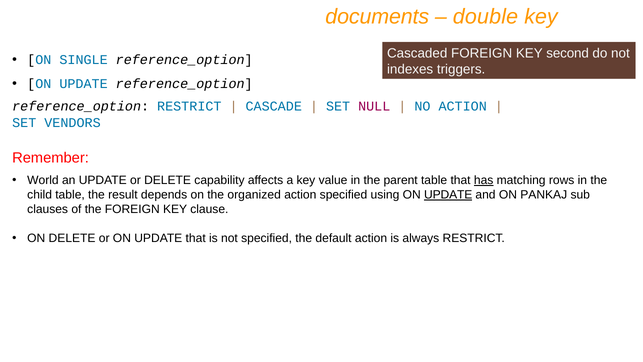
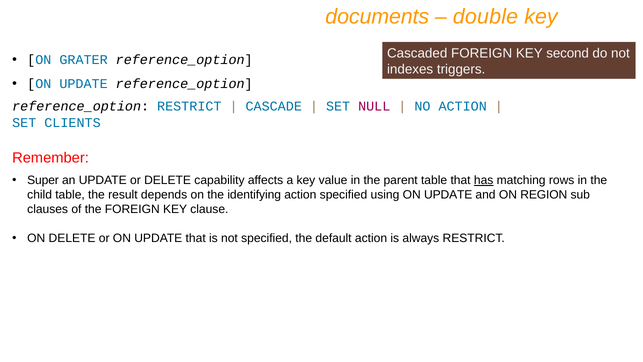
SINGLE: SINGLE -> GRATER (84, 60)
VENDORS: VENDORS -> CLIENTS (72, 123)
World: World -> Super (43, 180)
organized: organized -> identifying (254, 195)
UPDATE underline: present -> none (448, 195)
PANKAJ: PANKAJ -> REGION (544, 195)
